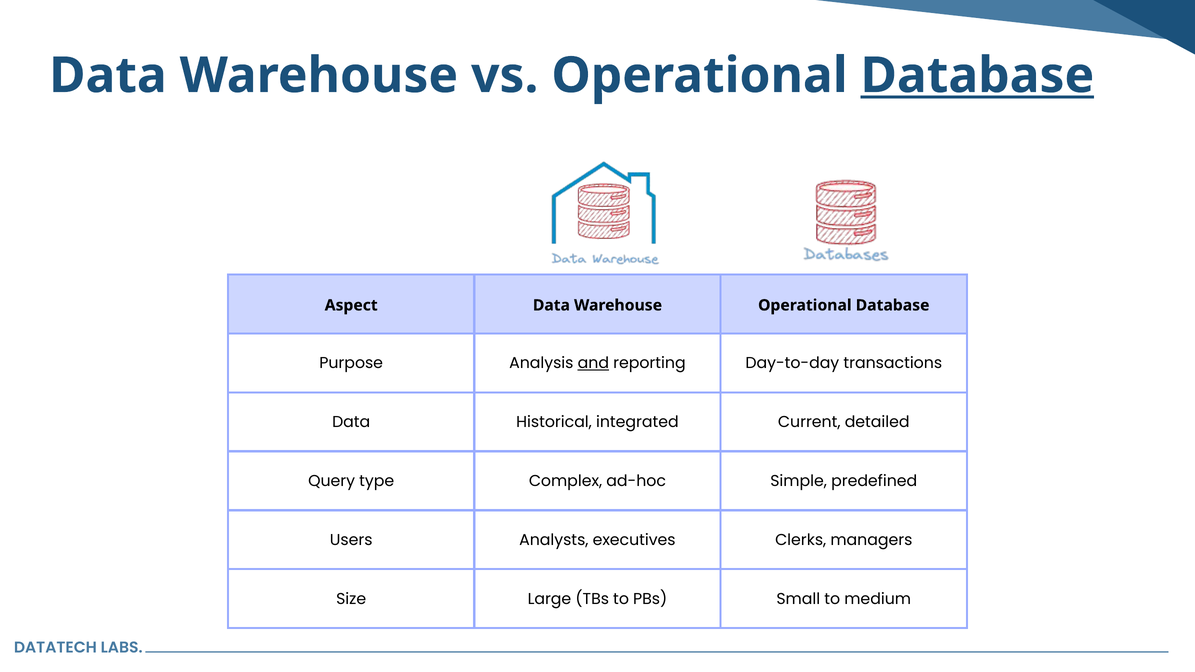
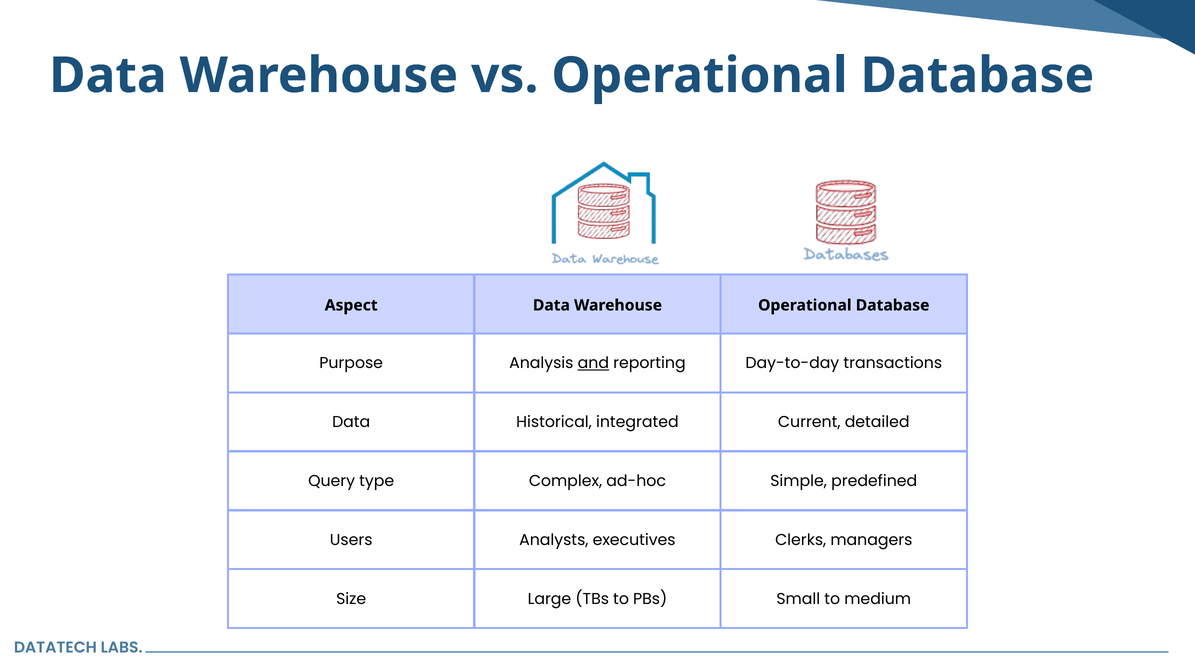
Database underline: present -> none (977, 76)
